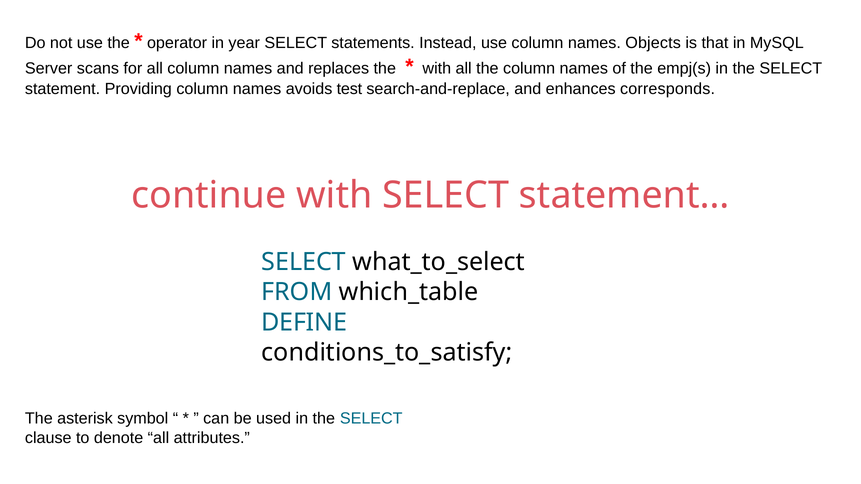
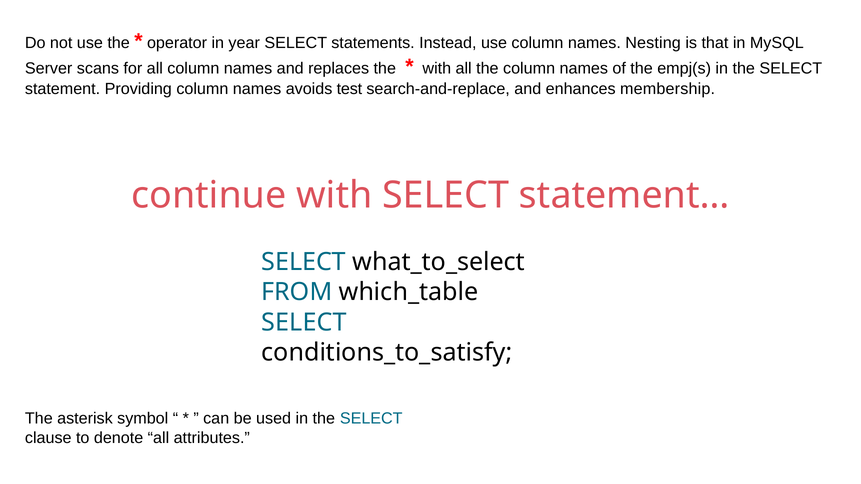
Objects: Objects -> Nesting (653, 43)
corresponds: corresponds -> membership (668, 89)
DEFINE: DEFINE -> SELECT (304, 322)
